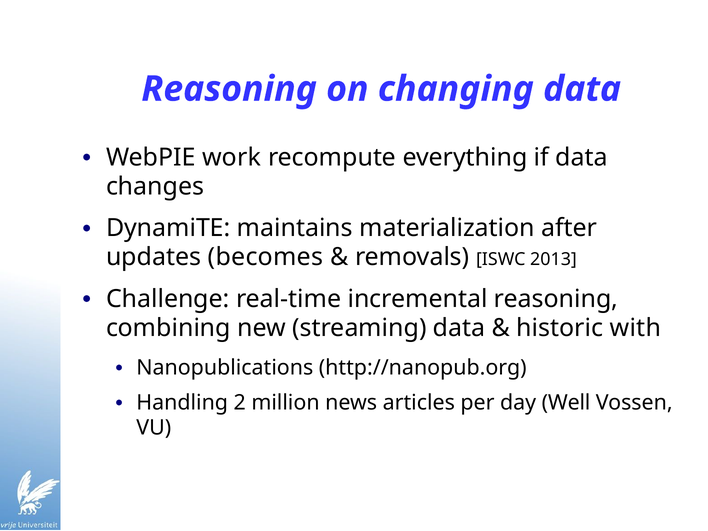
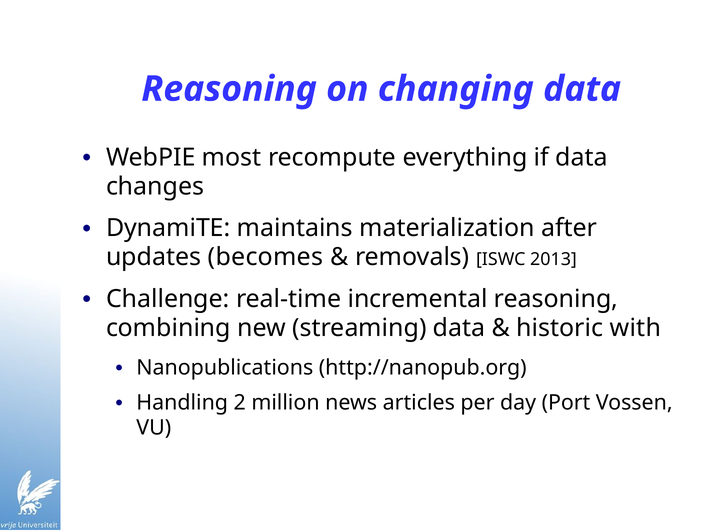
work: work -> most (232, 157)
Well: Well -> Port (566, 403)
